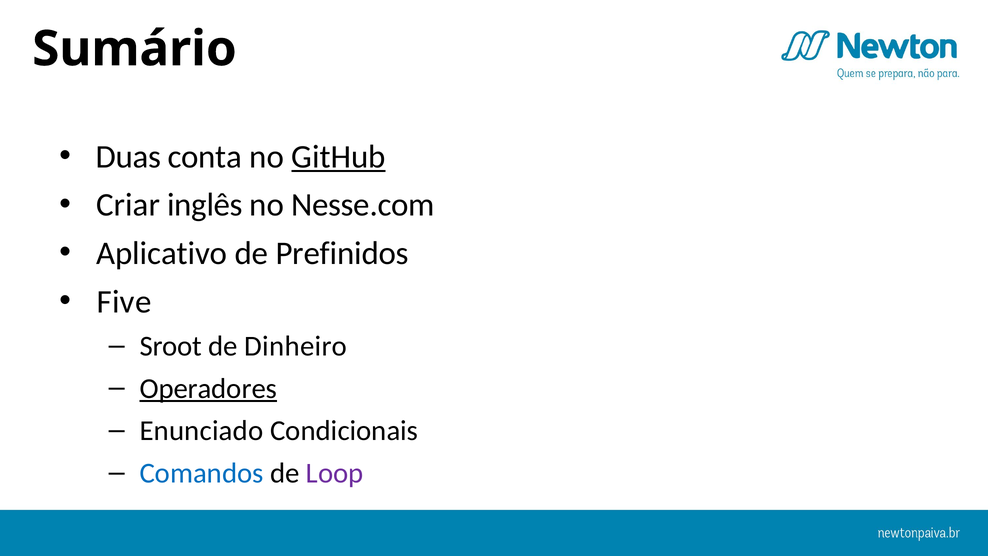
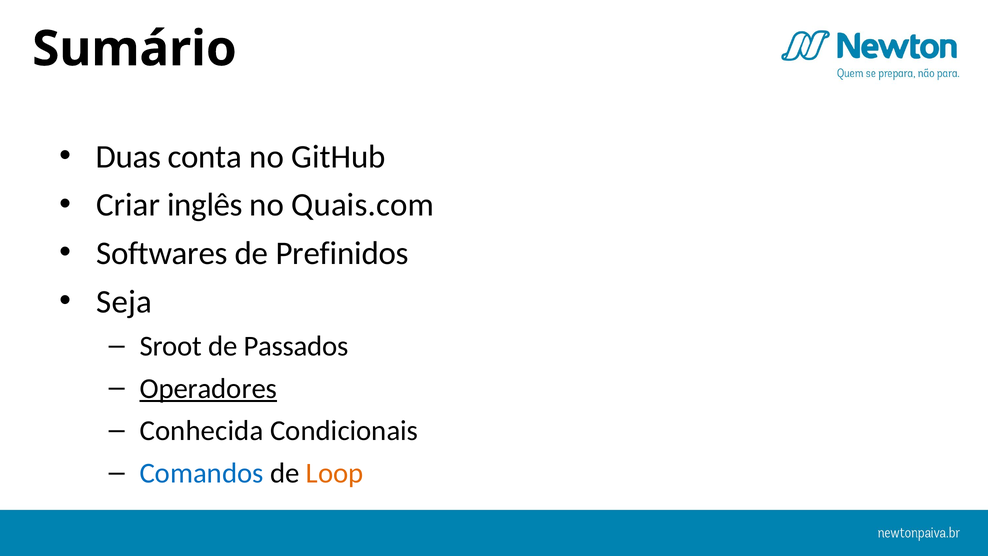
GitHub underline: present -> none (339, 157)
Nesse.com: Nesse.com -> Quais.com (363, 205)
Aplicativo: Aplicativo -> Softwares (162, 253)
Five: Five -> Seja (124, 302)
Dinheiro: Dinheiro -> Passados (296, 346)
Enunciado: Enunciado -> Conhecida (201, 431)
Loop colour: purple -> orange (335, 473)
